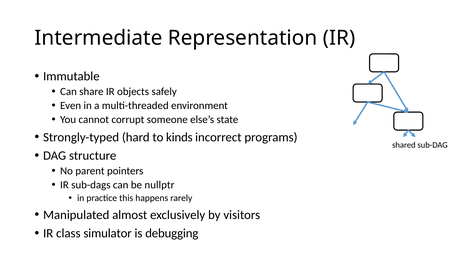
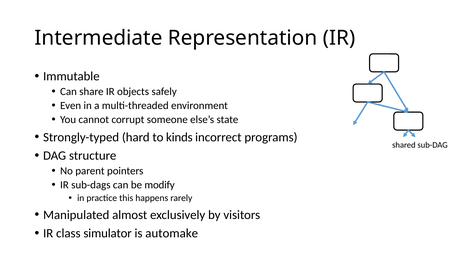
nullptr: nullptr -> modify (160, 185)
debugging: debugging -> automake (172, 234)
